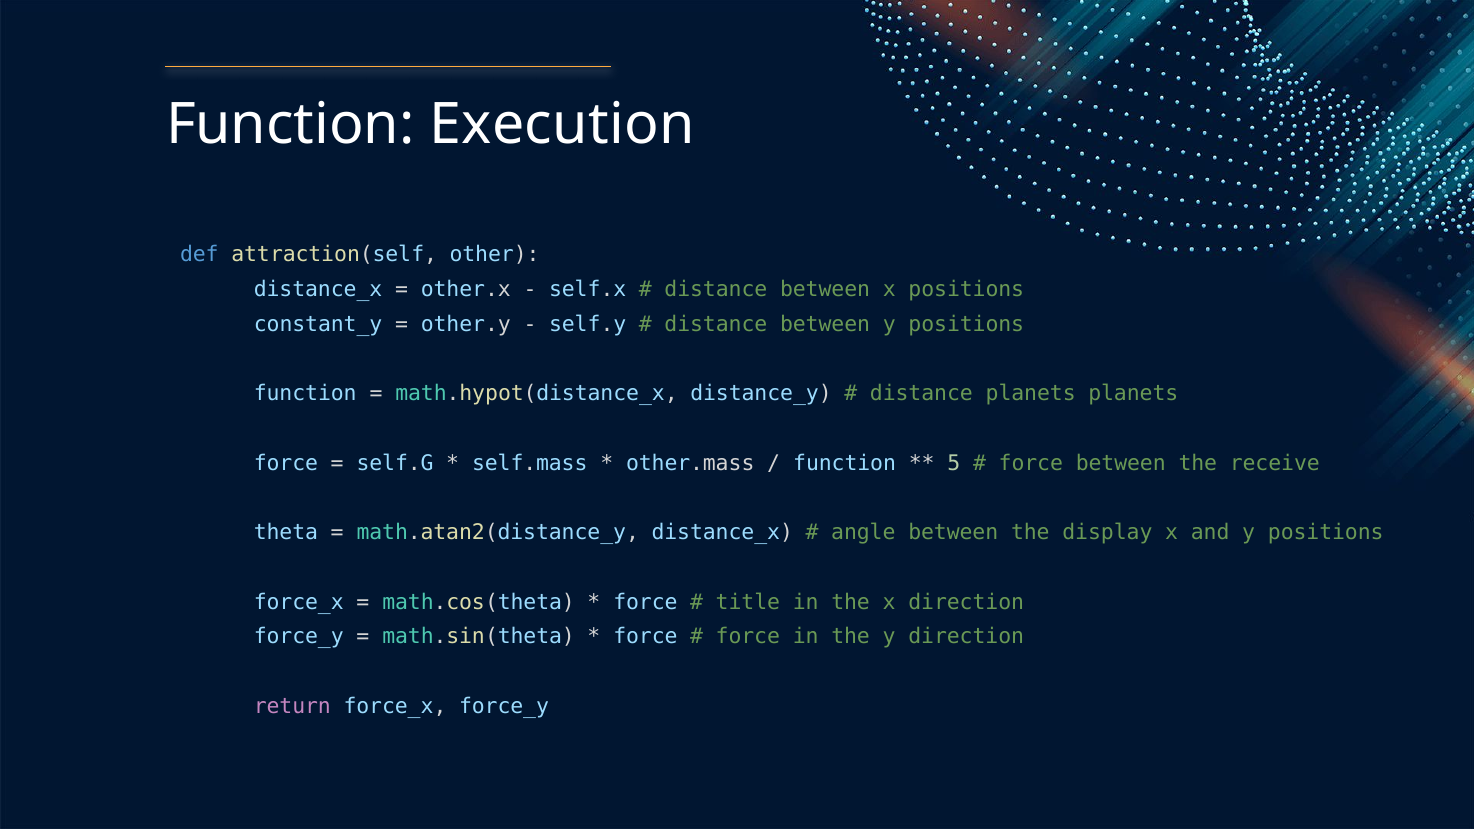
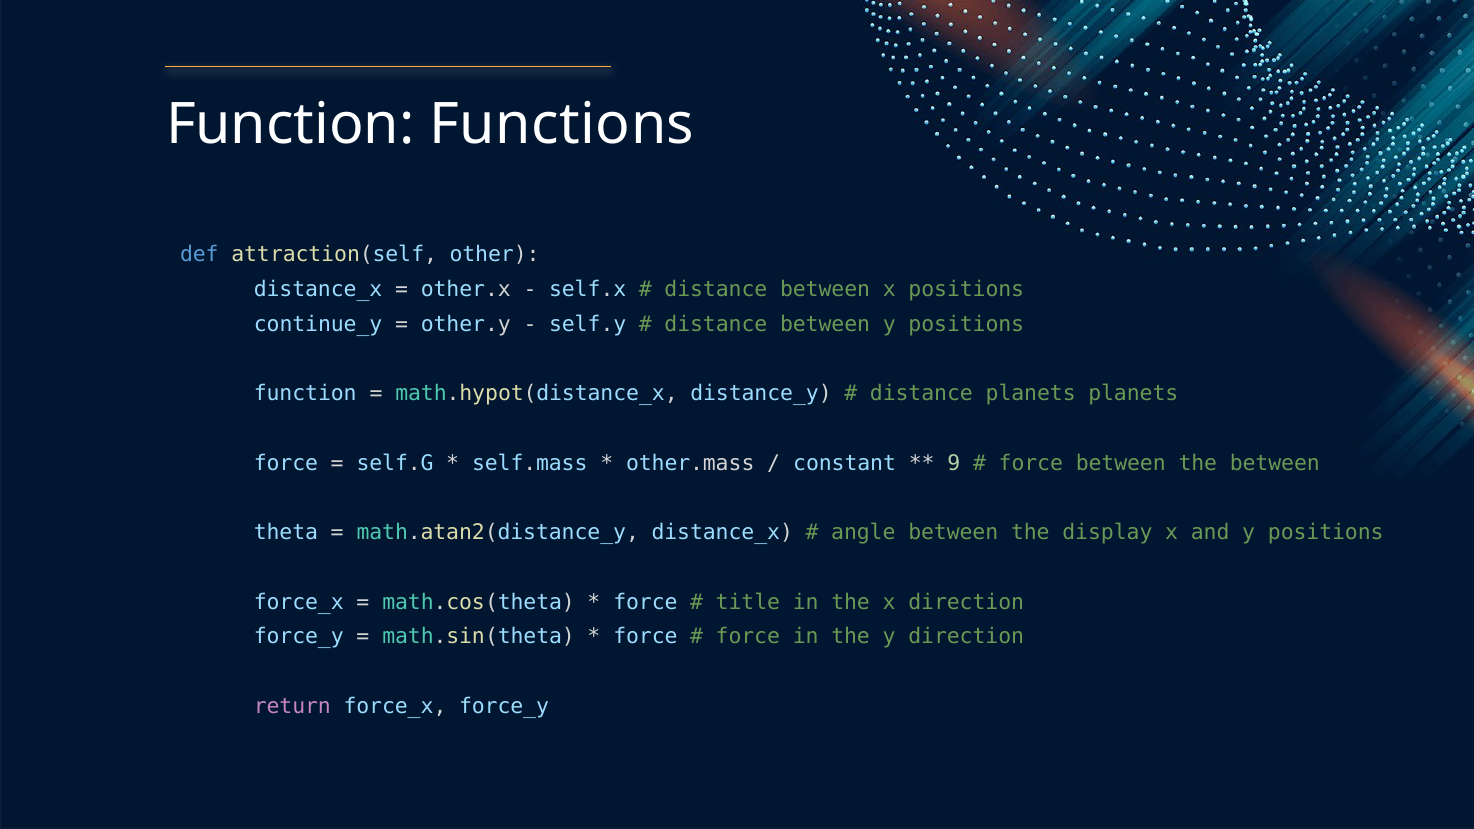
Execution: Execution -> Functions (562, 125)
constant_y: constant_y -> continue_y (318, 324)
function: function -> constant (845, 463)
5: 5 -> 9 (954, 463)
the receive: receive -> between (1275, 463)
